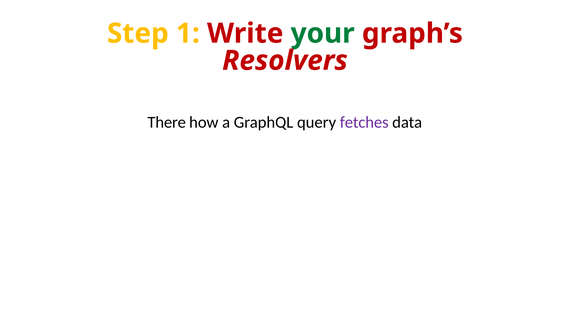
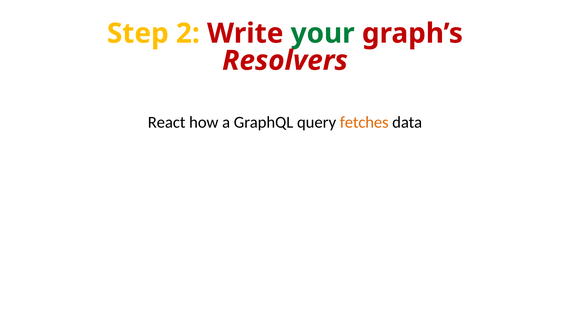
1: 1 -> 2 (188, 33)
There: There -> React (167, 122)
fetches colour: purple -> orange (364, 122)
